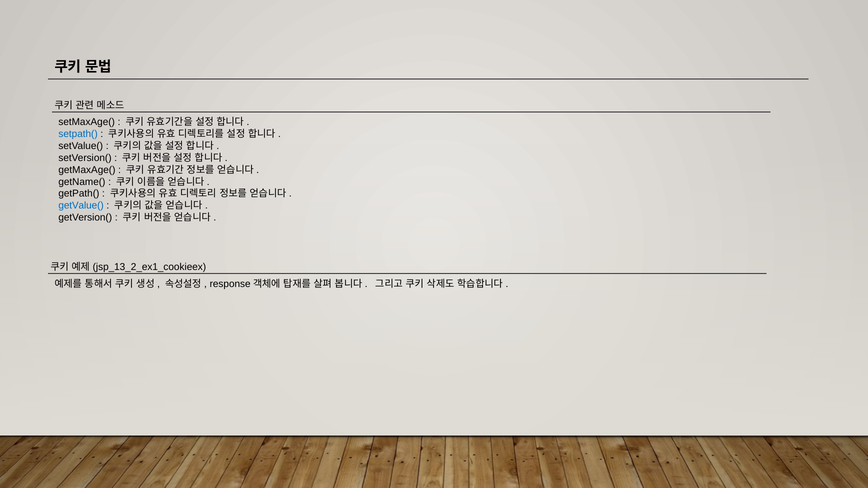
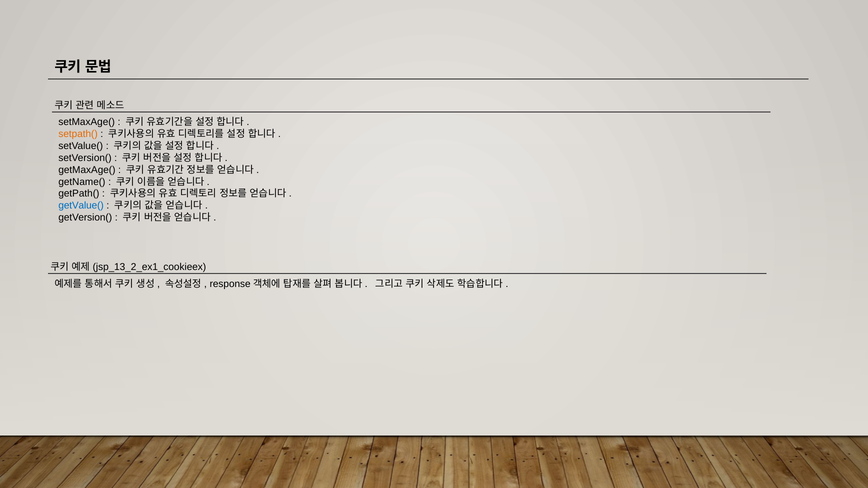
setpath( colour: blue -> orange (78, 134)
